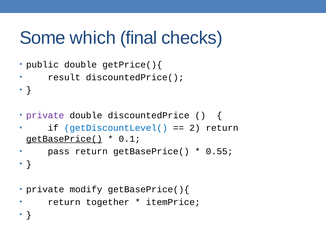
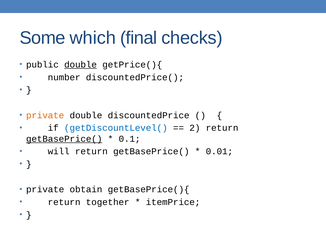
double underline: none -> present (81, 65)
result: result -> number (64, 77)
private colour: purple -> orange (45, 116)
pass: pass -> will (59, 152)
0.55: 0.55 -> 0.01 (219, 152)
modify: modify -> obtain (86, 190)
